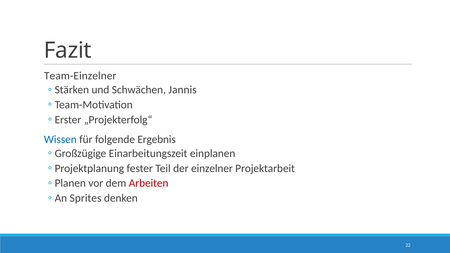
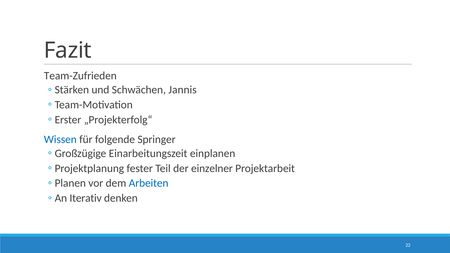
Team-Einzelner: Team-Einzelner -> Team-Zufrieden (80, 76)
Ergebnis: Ergebnis -> Springer (157, 139)
Arbeiten colour: red -> blue (149, 183)
Sprites: Sprites -> Iterativ (86, 198)
